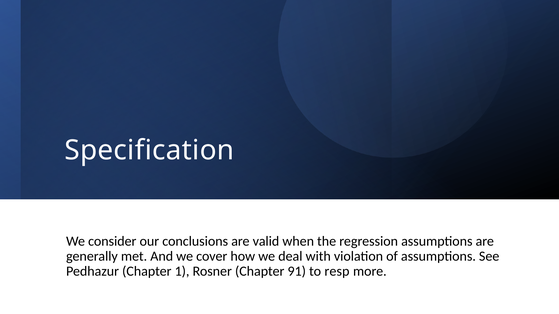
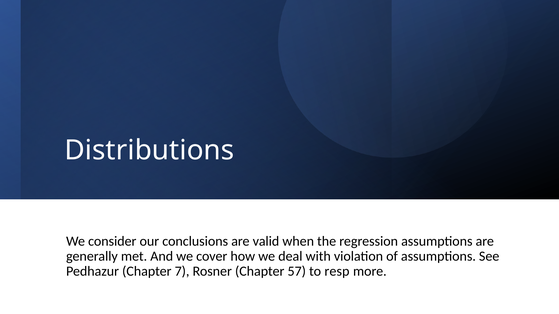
Specification: Specification -> Distributions (149, 151)
1: 1 -> 7 (182, 272)
91: 91 -> 57 (297, 272)
